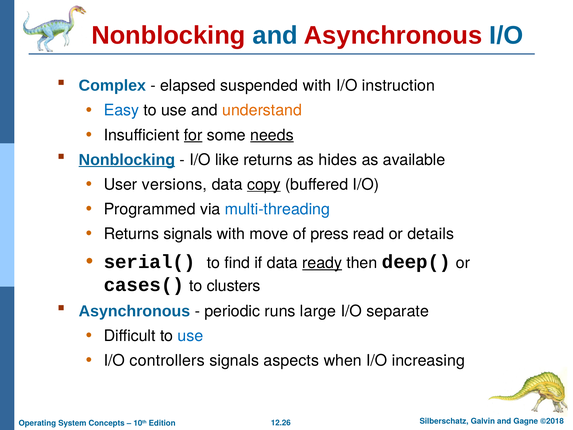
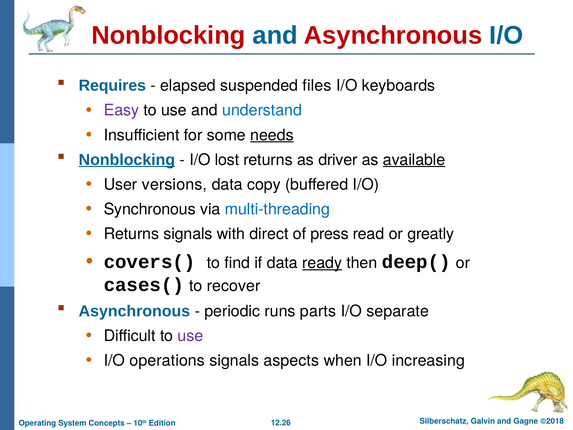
Complex: Complex -> Requires (112, 86)
suspended with: with -> files (317, 86)
instruction: instruction -> keyboards (399, 86)
Easy colour: blue -> purple (121, 110)
understand colour: orange -> blue (262, 110)
for underline: present -> none (193, 135)
like: like -> lost (227, 160)
hides: hides -> driver (338, 160)
available underline: none -> present (414, 160)
copy underline: present -> none (264, 184)
Programmed: Programmed -> Synchronous (150, 209)
move: move -> direct (269, 234)
details: details -> greatly (431, 234)
serial(: serial( -> covers( (150, 262)
clusters: clusters -> recover (234, 286)
large: large -> parts (318, 311)
use colour: blue -> purple (190, 336)
controllers: controllers -> operations (167, 360)
